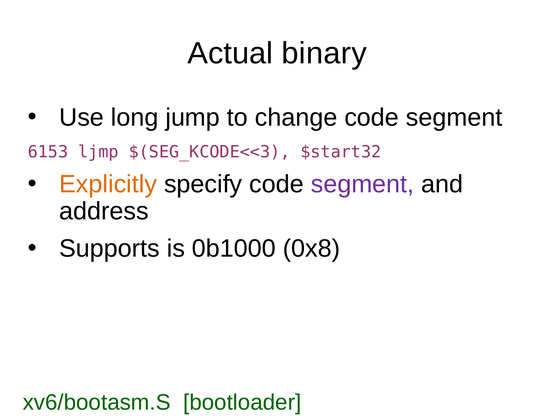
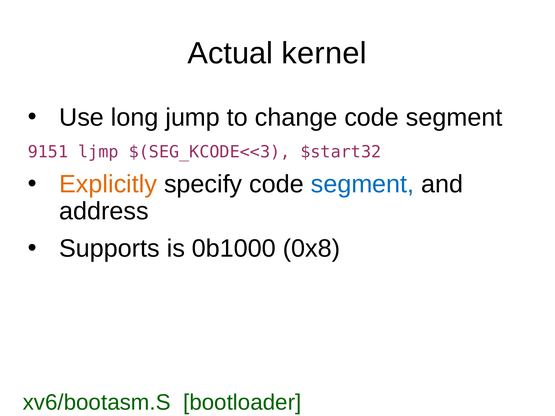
binary: binary -> kernel (324, 53)
6153: 6153 -> 9151 (48, 152)
segment colour: purple -> blue (363, 184)
